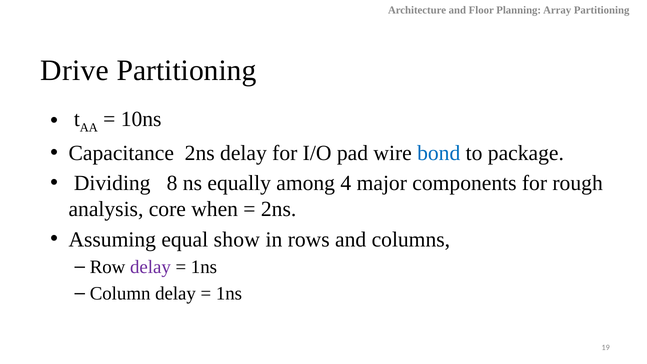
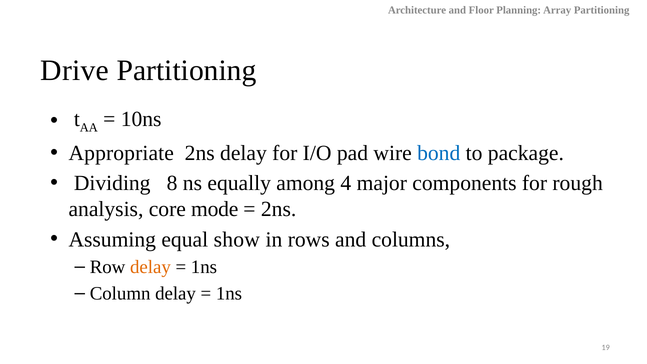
Capacitance: Capacitance -> Appropriate (121, 153)
when: when -> mode (215, 209)
delay colour: purple -> orange (150, 267)
